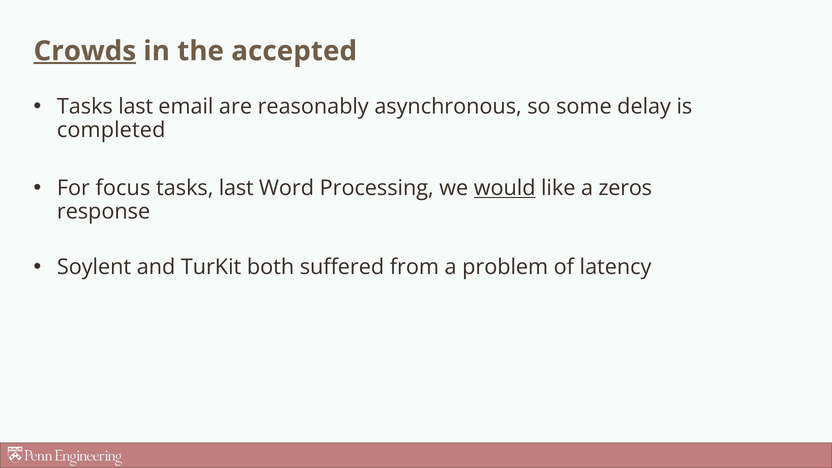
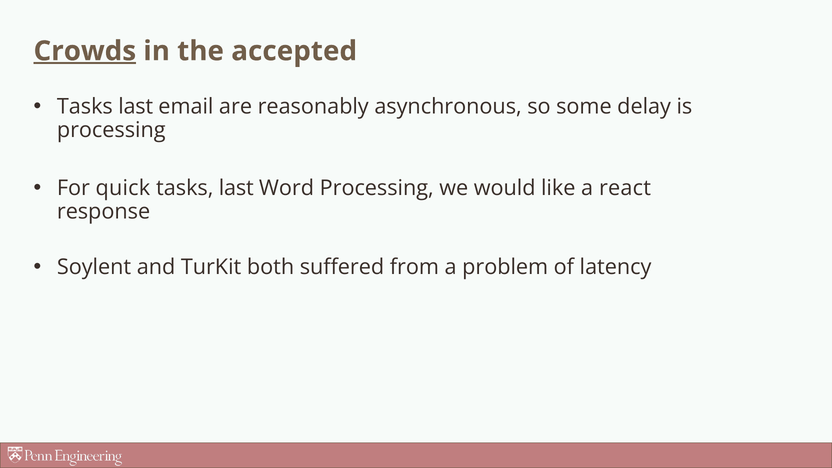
completed: completed -> processing (111, 130)
focus: focus -> quick (123, 188)
would underline: present -> none (505, 188)
zeros: zeros -> react (625, 188)
